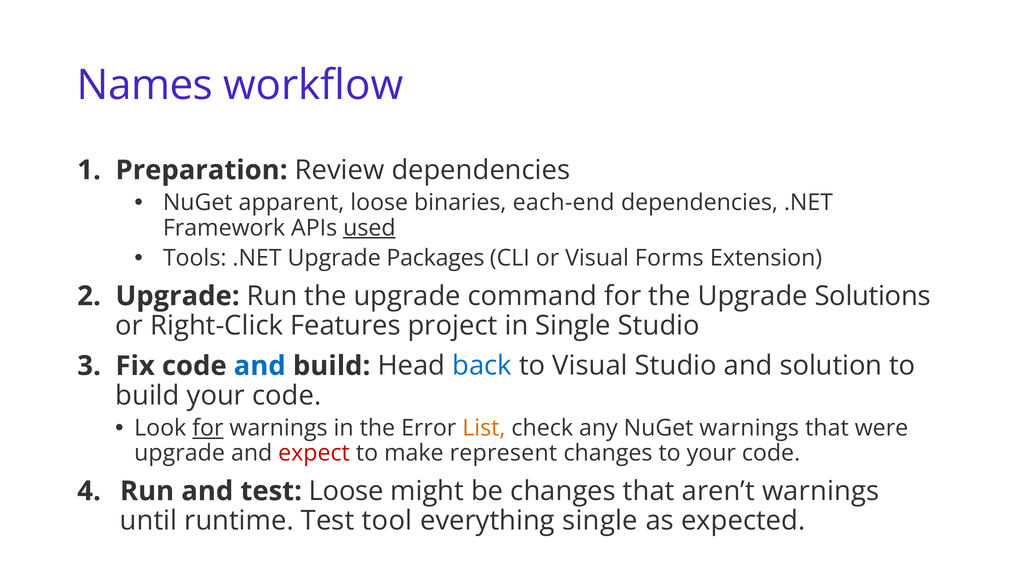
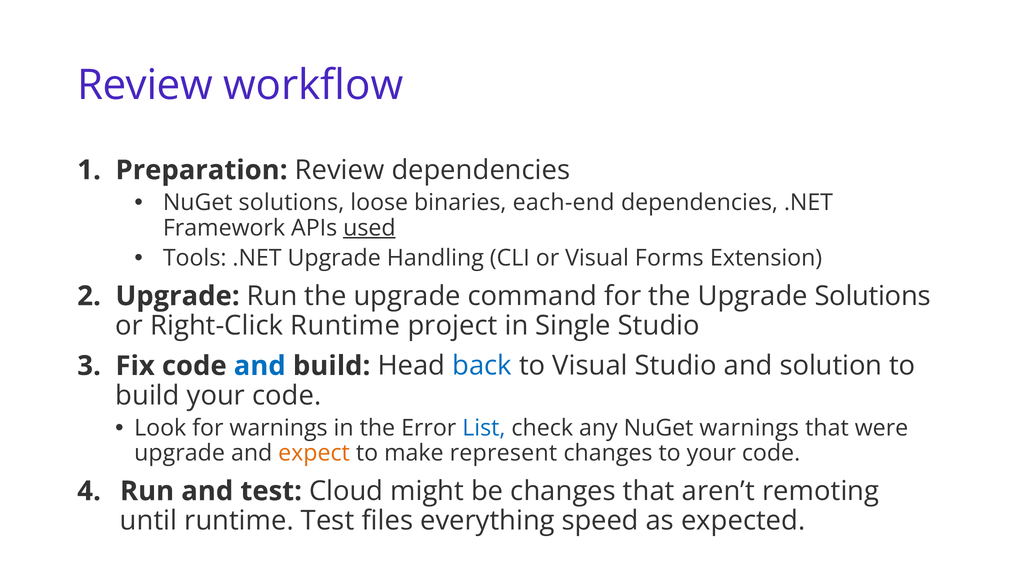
Names: Names -> Review (145, 85)
NuGet apparent: apparent -> solutions (291, 203)
Packages: Packages -> Handling (435, 258)
Right-Click Features: Features -> Runtime (345, 326)
for underline: present -> none (208, 428)
List colour: orange -> blue (484, 428)
expect colour: red -> orange (314, 453)
test Loose: Loose -> Cloud (346, 491)
aren’t warnings: warnings -> remoting (821, 491)
tool: tool -> files (387, 521)
everything single: single -> speed (600, 521)
